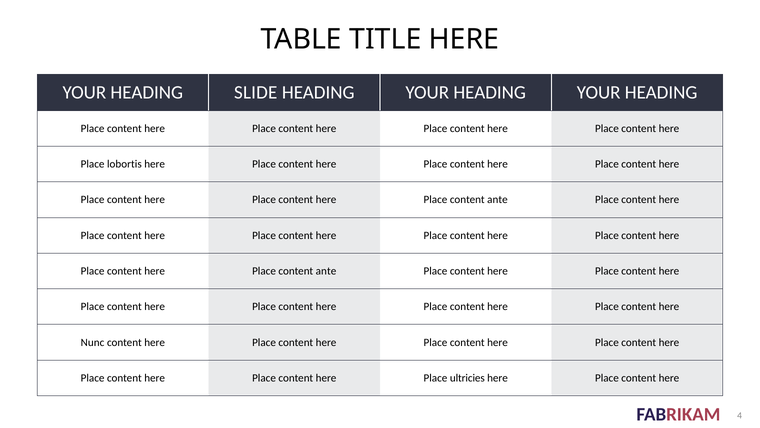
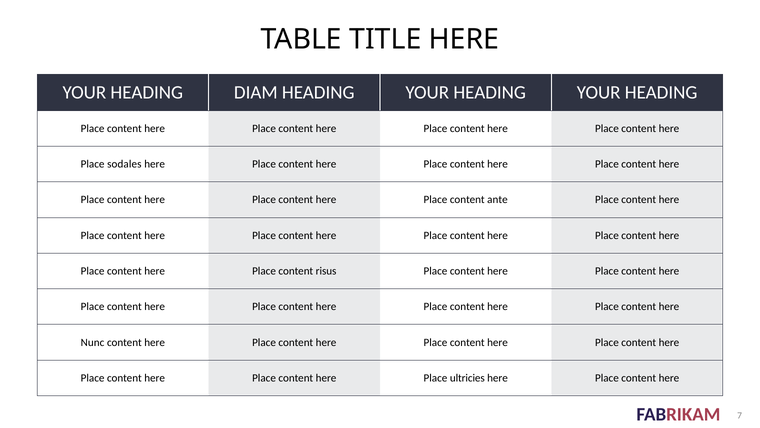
SLIDE: SLIDE -> DIAM (256, 92)
lobortis: lobortis -> sodales (124, 164)
ante: ante -> risus (326, 271)
4: 4 -> 7 (740, 415)
